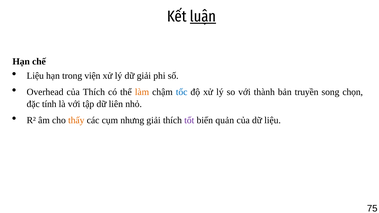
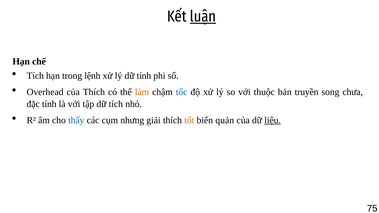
Liệu: Liệu -> Tích (35, 76)
viện: viện -> lệnh (92, 76)
dữ giải: giải -> tính (144, 76)
thành: thành -> thuộc (264, 92)
chọn: chọn -> chưa (353, 92)
dữ liên: liên -> tích (116, 104)
thấy colour: orange -> blue (76, 120)
tốt colour: purple -> orange (189, 120)
liệu underline: none -> present (273, 120)
